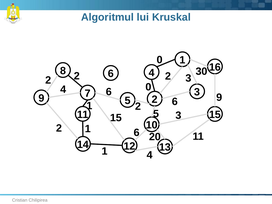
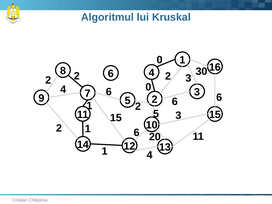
9: 9 -> 6 (219, 97)
